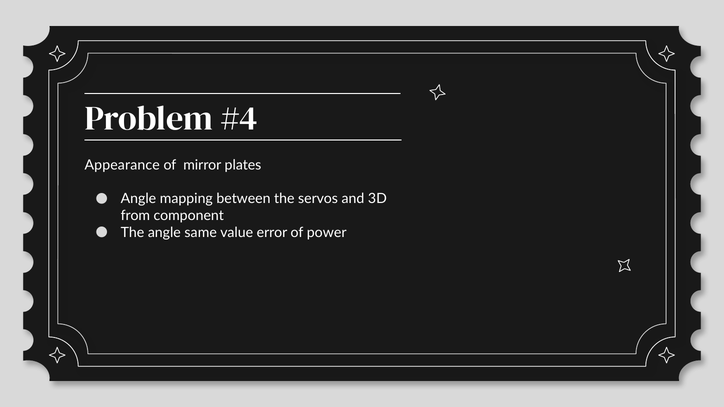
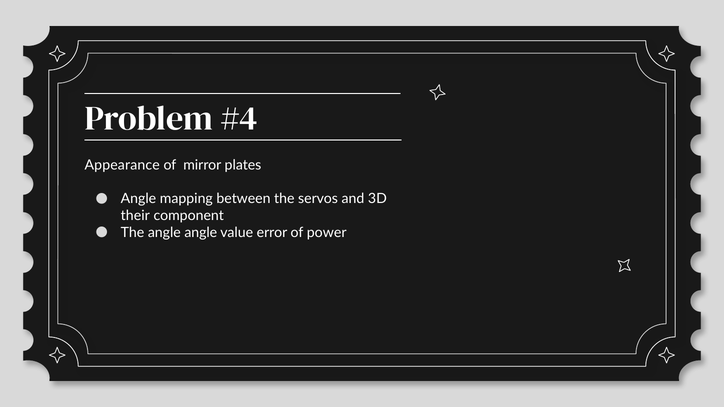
from: from -> their (135, 216)
angle same: same -> angle (201, 233)
